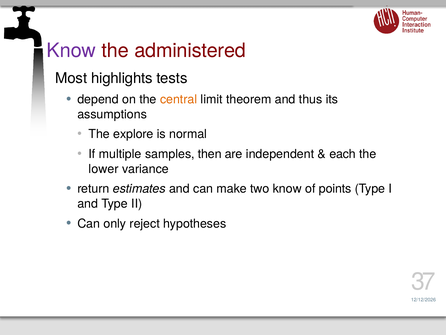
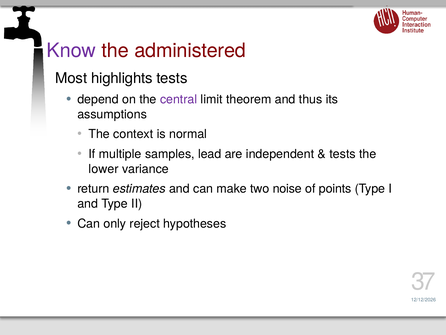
central colour: orange -> purple (179, 99)
explore: explore -> context (133, 134)
then: then -> lead (210, 154)
each: each -> tests (343, 154)
two know: know -> noise (287, 189)
